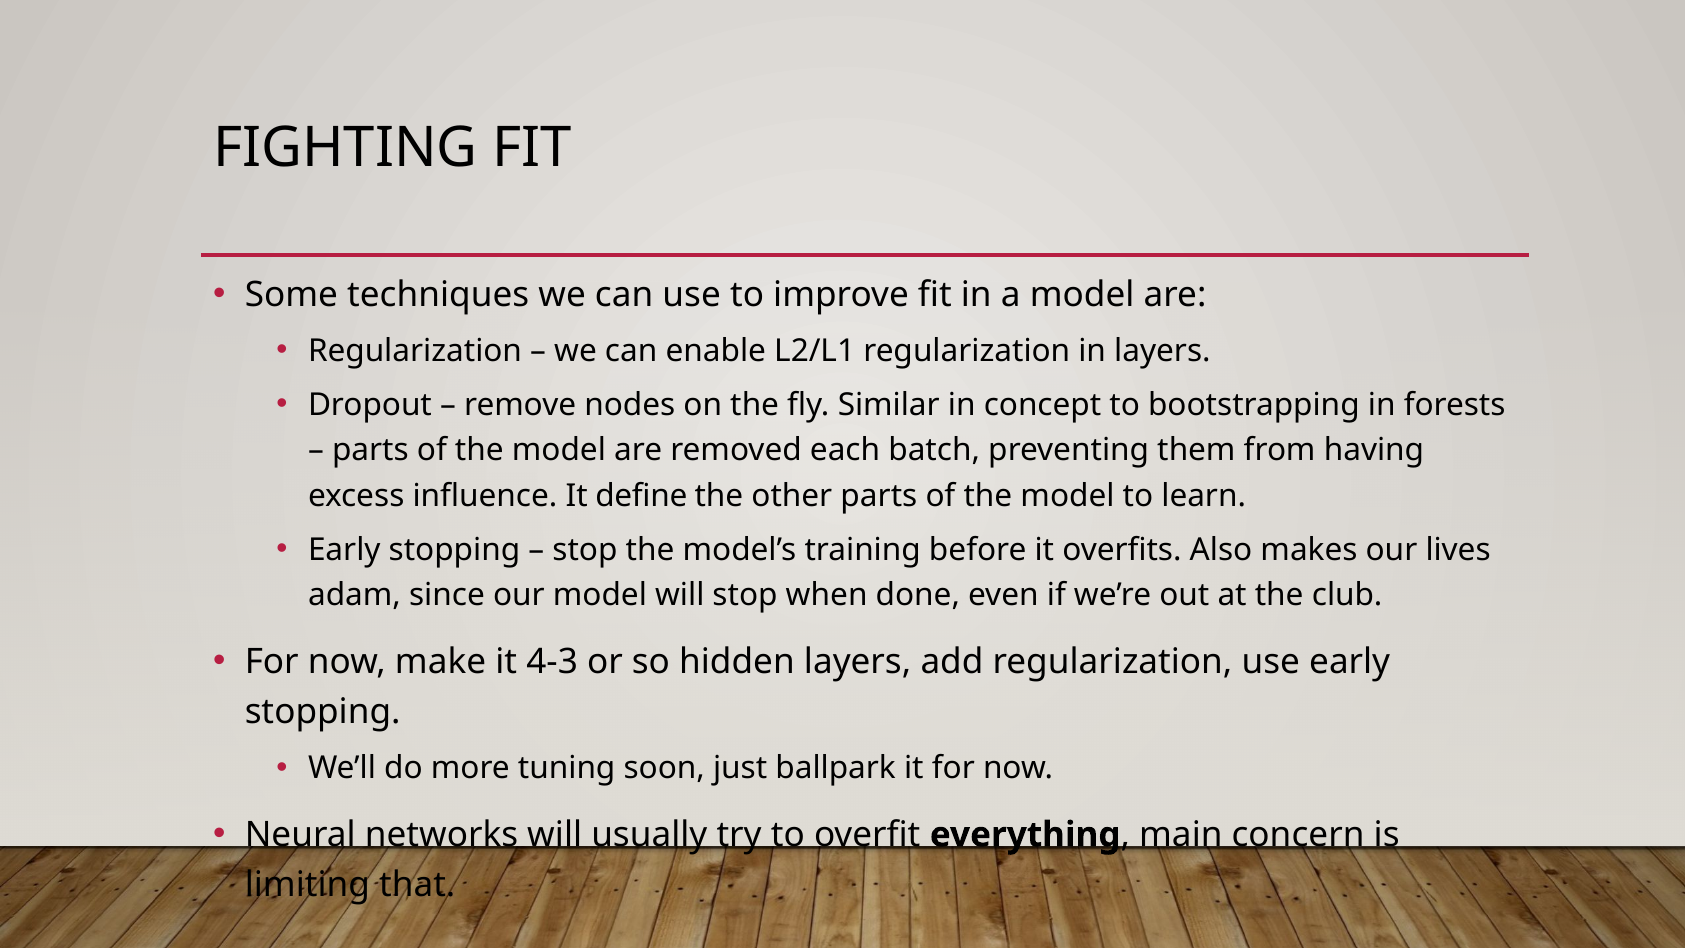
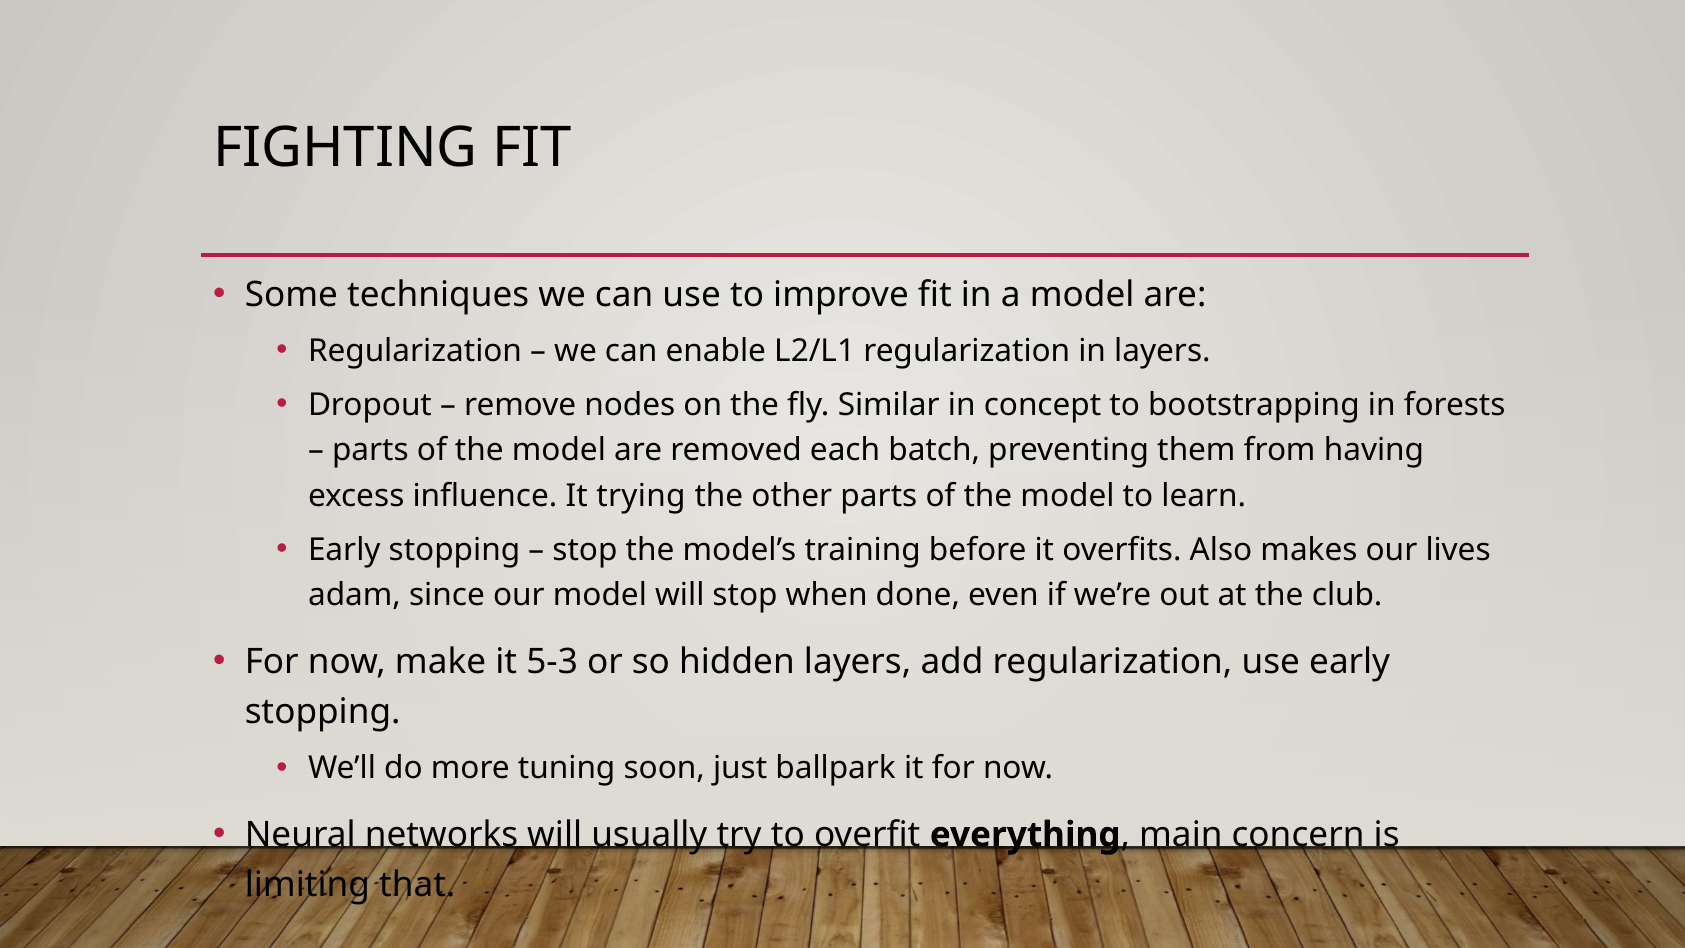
define: define -> trying (641, 496)
4-3: 4-3 -> 5-3 (552, 662)
